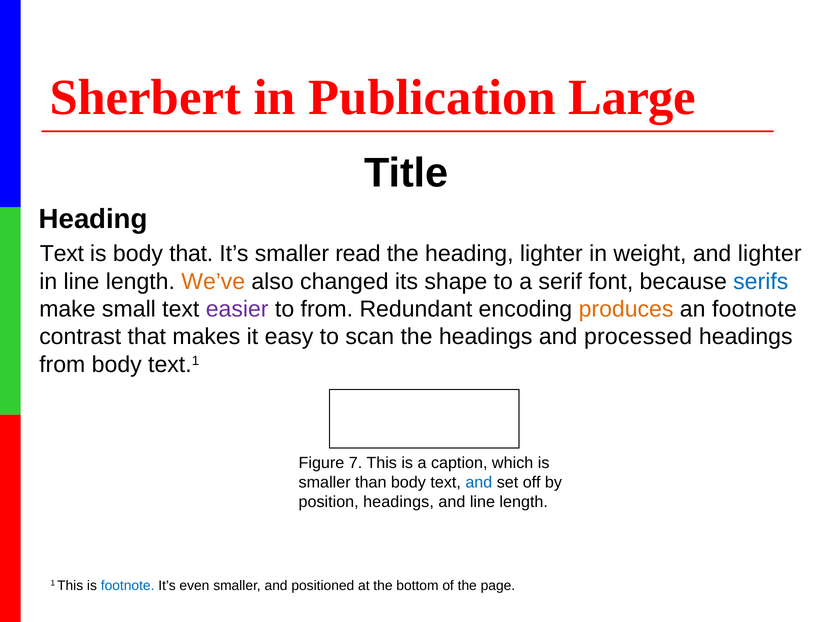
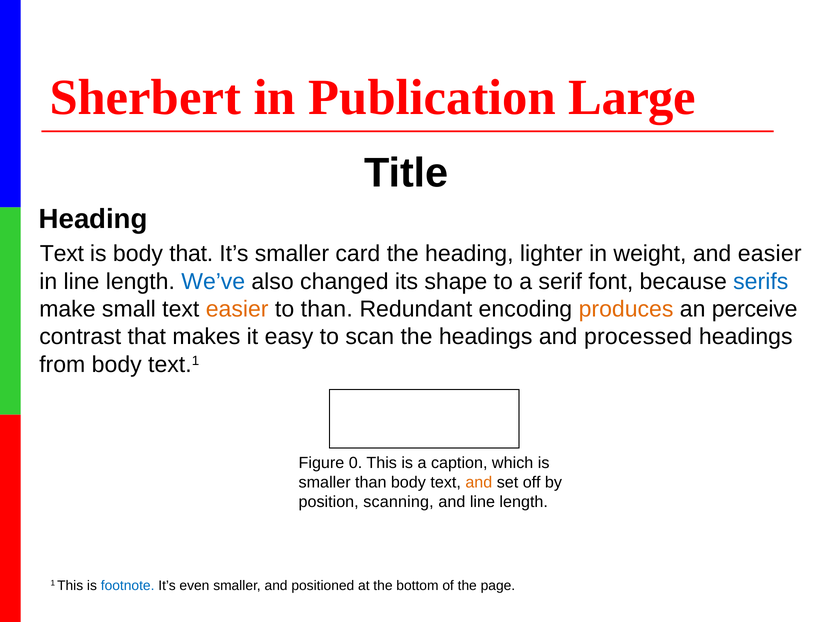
read: read -> card (358, 254)
and lighter: lighter -> easier (770, 254)
We’ve colour: orange -> blue (213, 281)
easier colour: purple -> orange (237, 309)
to from: from -> than (327, 309)
an footnote: footnote -> perceive (755, 309)
7: 7 -> 0 (356, 463)
and colour: blue -> orange (479, 482)
position headings: headings -> scanning (398, 502)
